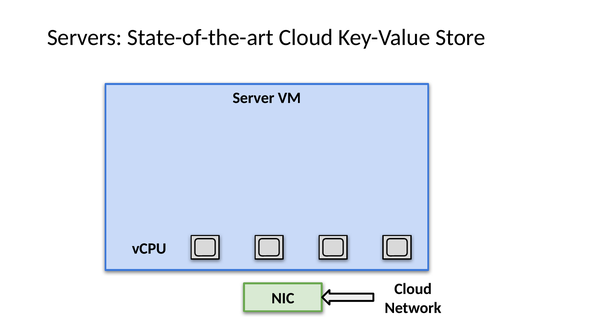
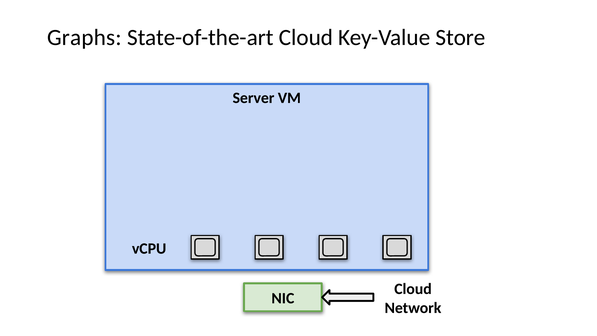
Servers: Servers -> Graphs (84, 38)
